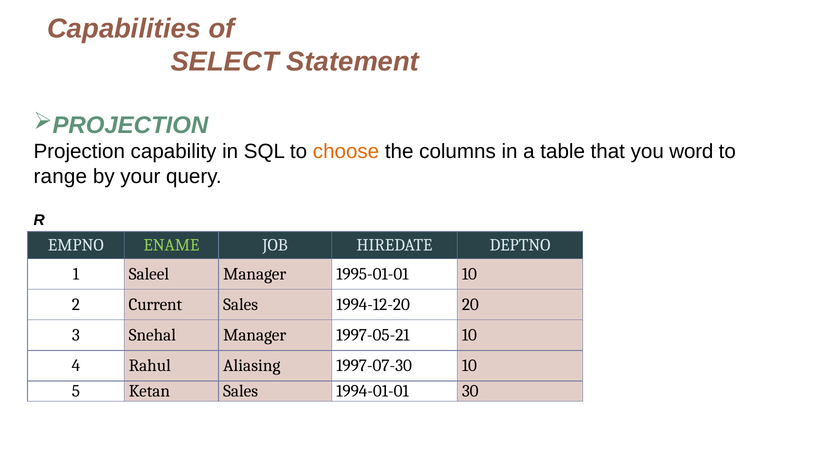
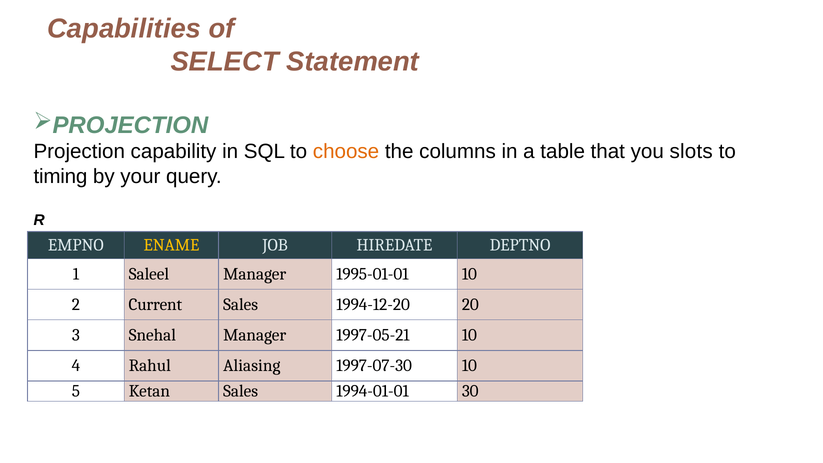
word: word -> slots (691, 152)
range: range -> timing (60, 176)
ENAME colour: light green -> yellow (171, 245)
